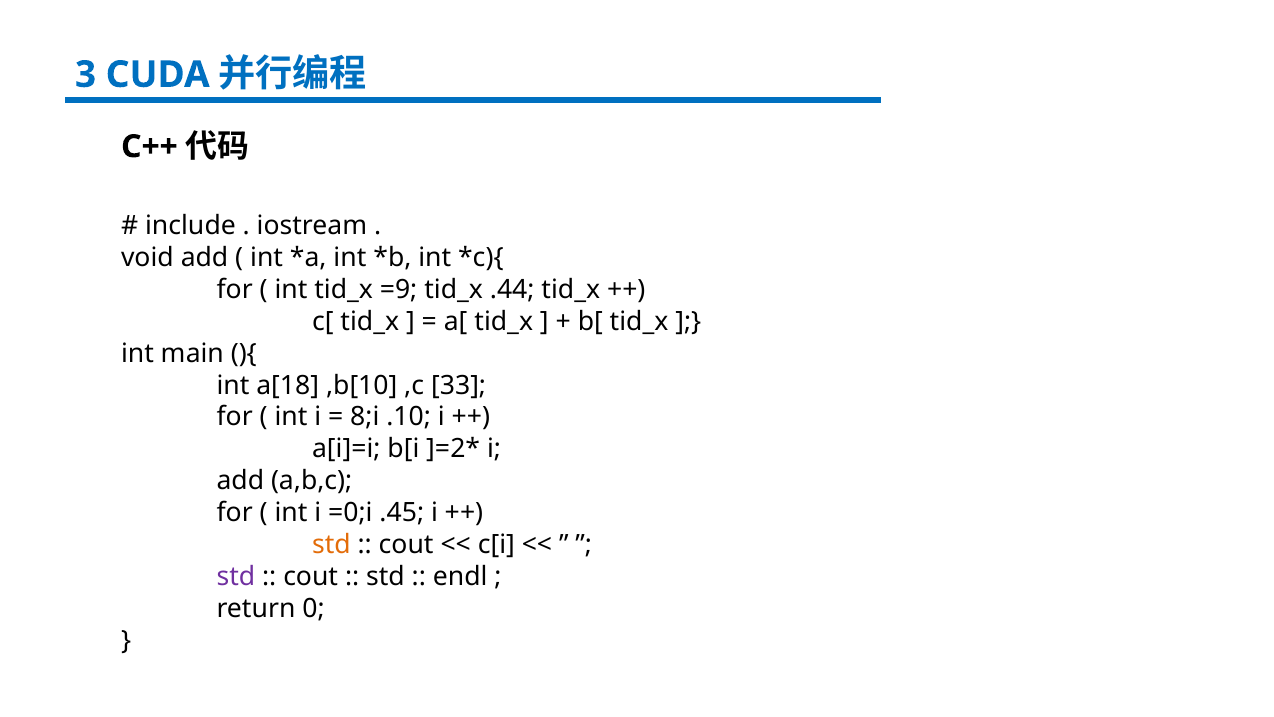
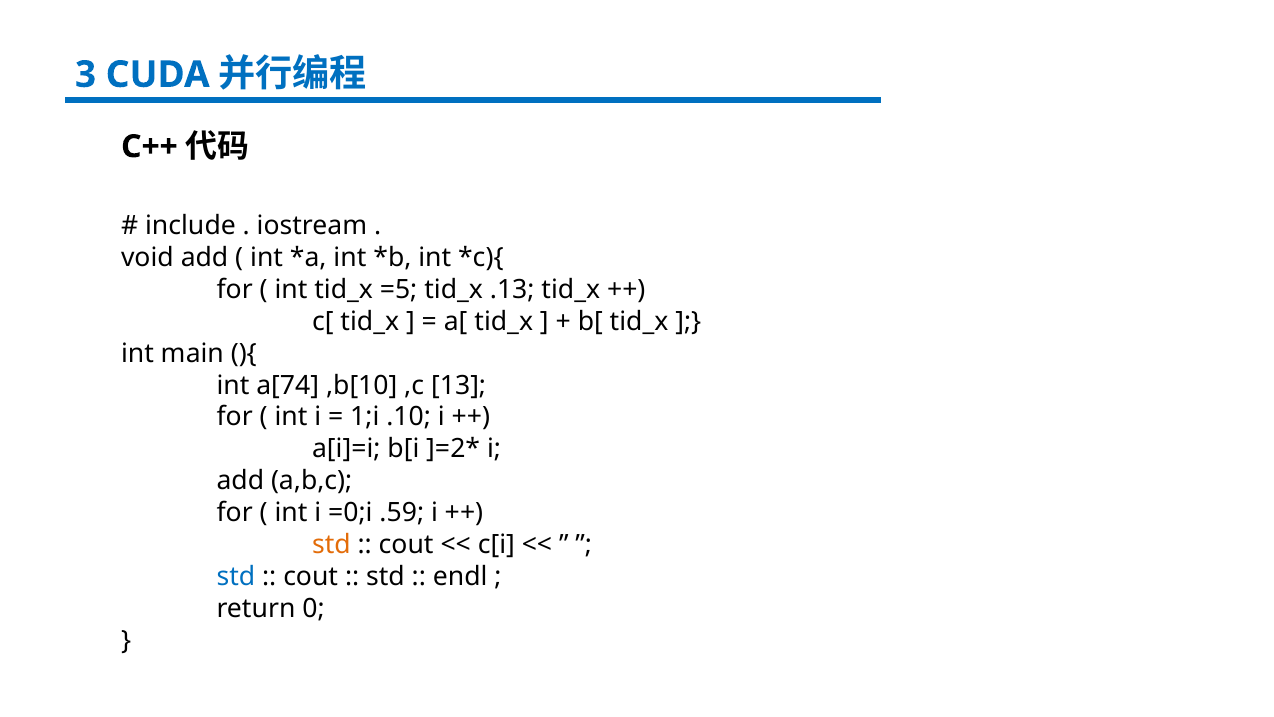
=9: =9 -> =5 (399, 290)
.44: .44 -> .13 (512, 290)
a[18: a[18 -> a[74 (288, 385)
33: 33 -> 13 (459, 385)
8;i: 8;i -> 1;i (365, 417)
.45: .45 -> .59 (402, 513)
std colour: purple -> blue (236, 576)
